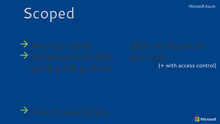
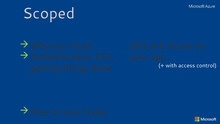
601: 601 -> 151 (104, 57)
Odata: Odata -> Codes (95, 112)
